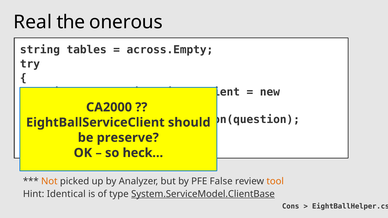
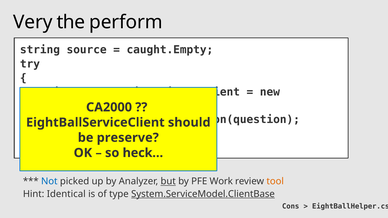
Real: Real -> Very (33, 22)
onerous: onerous -> perform (126, 22)
tables: tables -> source (87, 50)
across.Empty: across.Empty -> caught.Empty (170, 50)
Not colour: orange -> blue (49, 182)
but underline: none -> present (168, 182)
False: False -> Work (221, 182)
